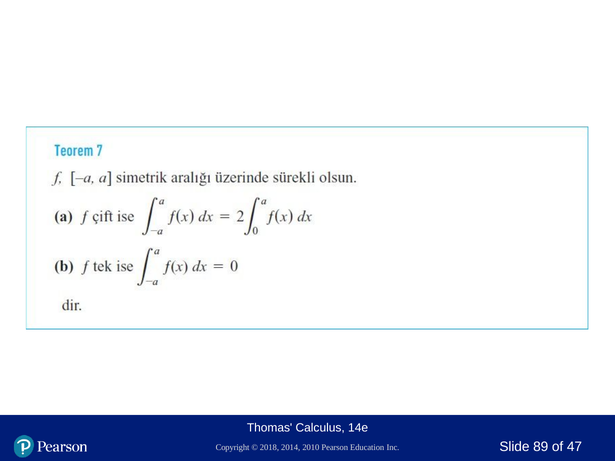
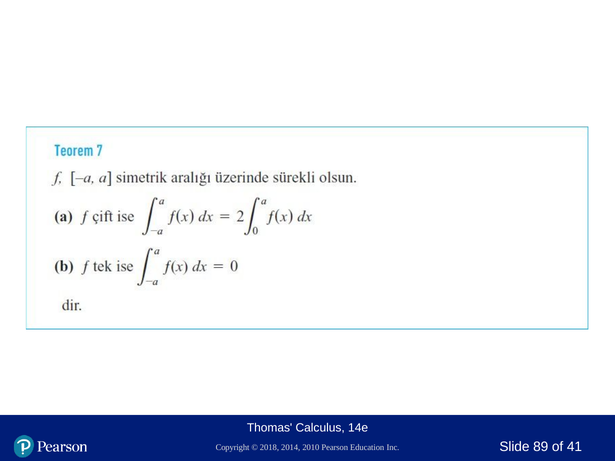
47: 47 -> 41 (574, 447)
